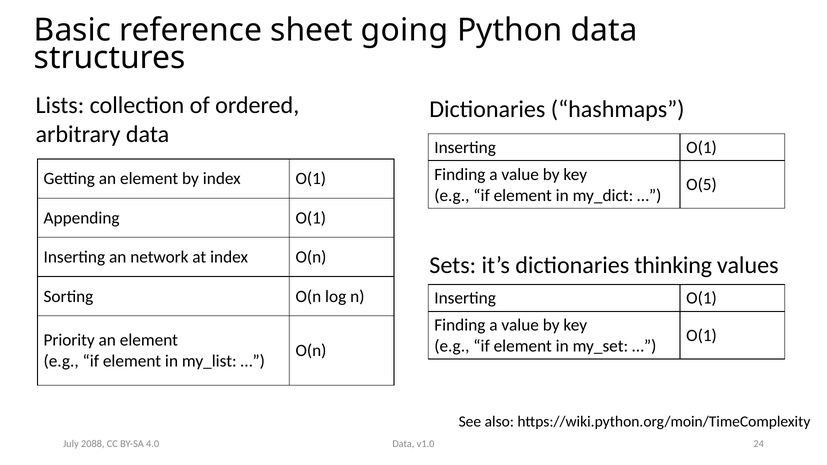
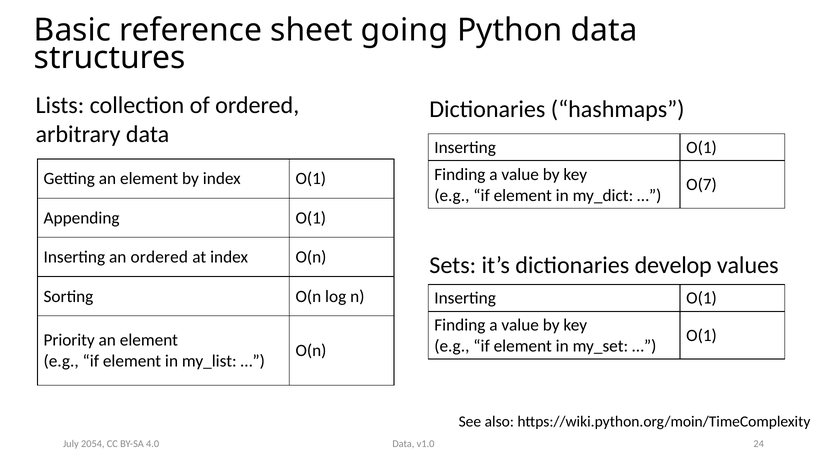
O(5: O(5 -> O(7 (702, 185)
an network: network -> ordered (159, 257)
thinking: thinking -> develop (673, 265)
2088: 2088 -> 2054 (93, 444)
